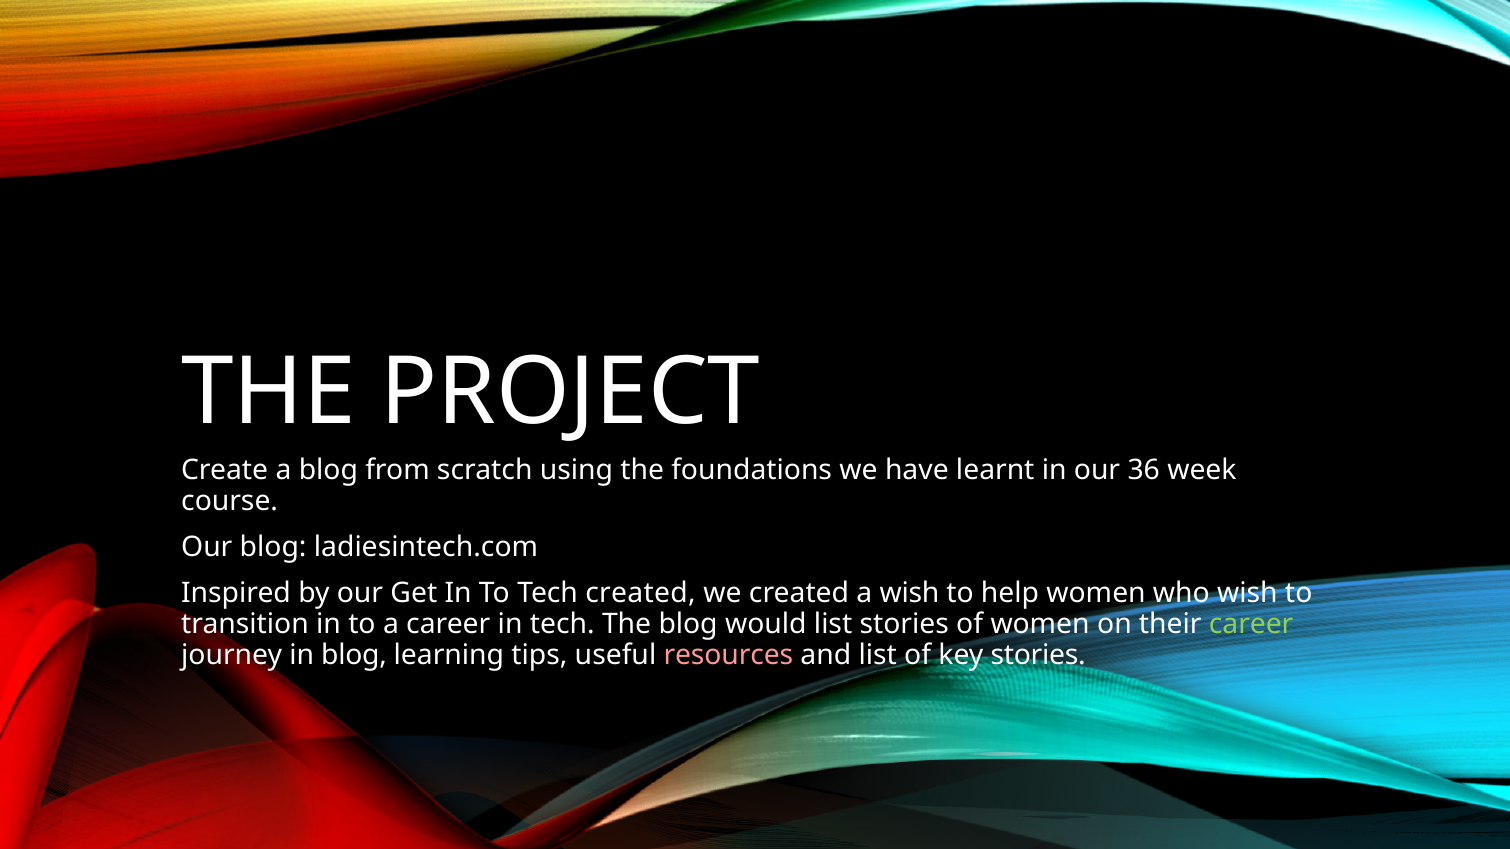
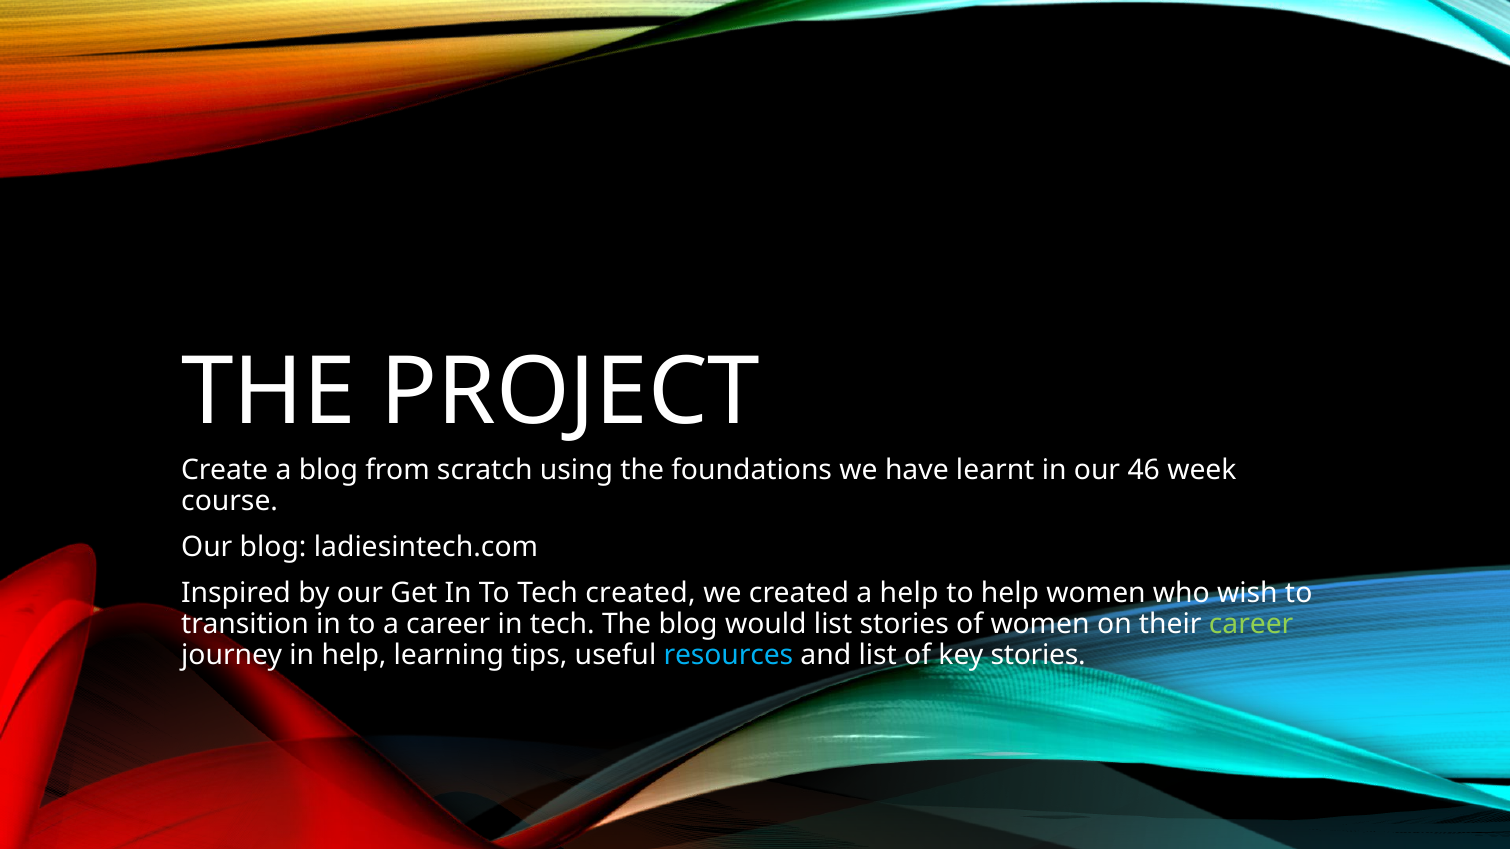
36: 36 -> 46 (1144, 471)
a wish: wish -> help (909, 594)
in blog: blog -> help (354, 655)
resources colour: pink -> light blue (728, 655)
